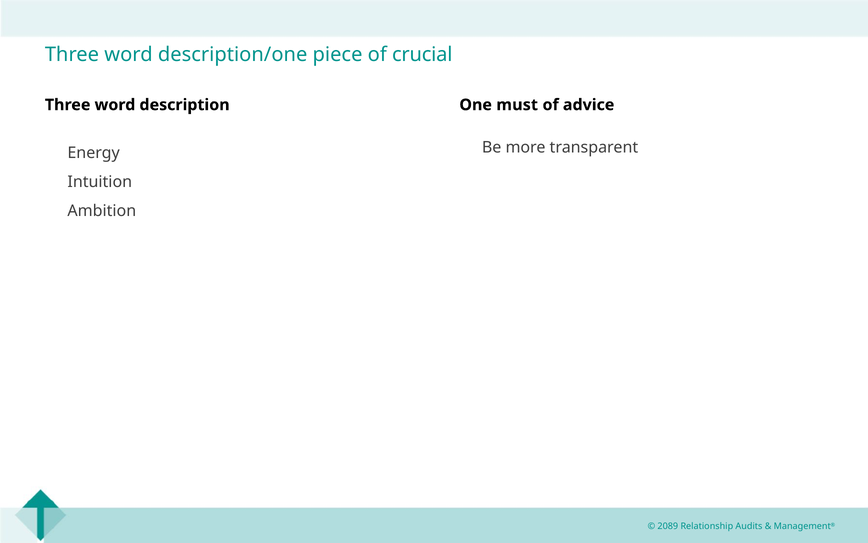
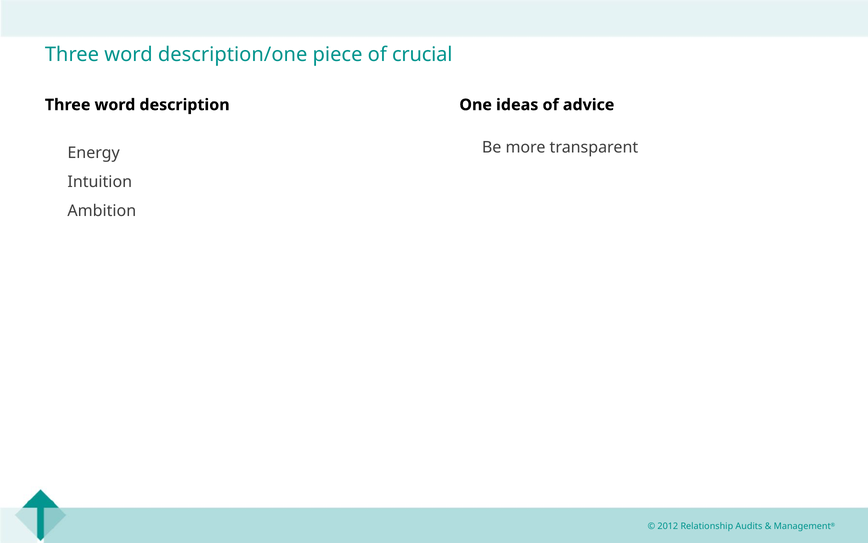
must: must -> ideas (517, 105)
2089: 2089 -> 2012 (668, 526)
